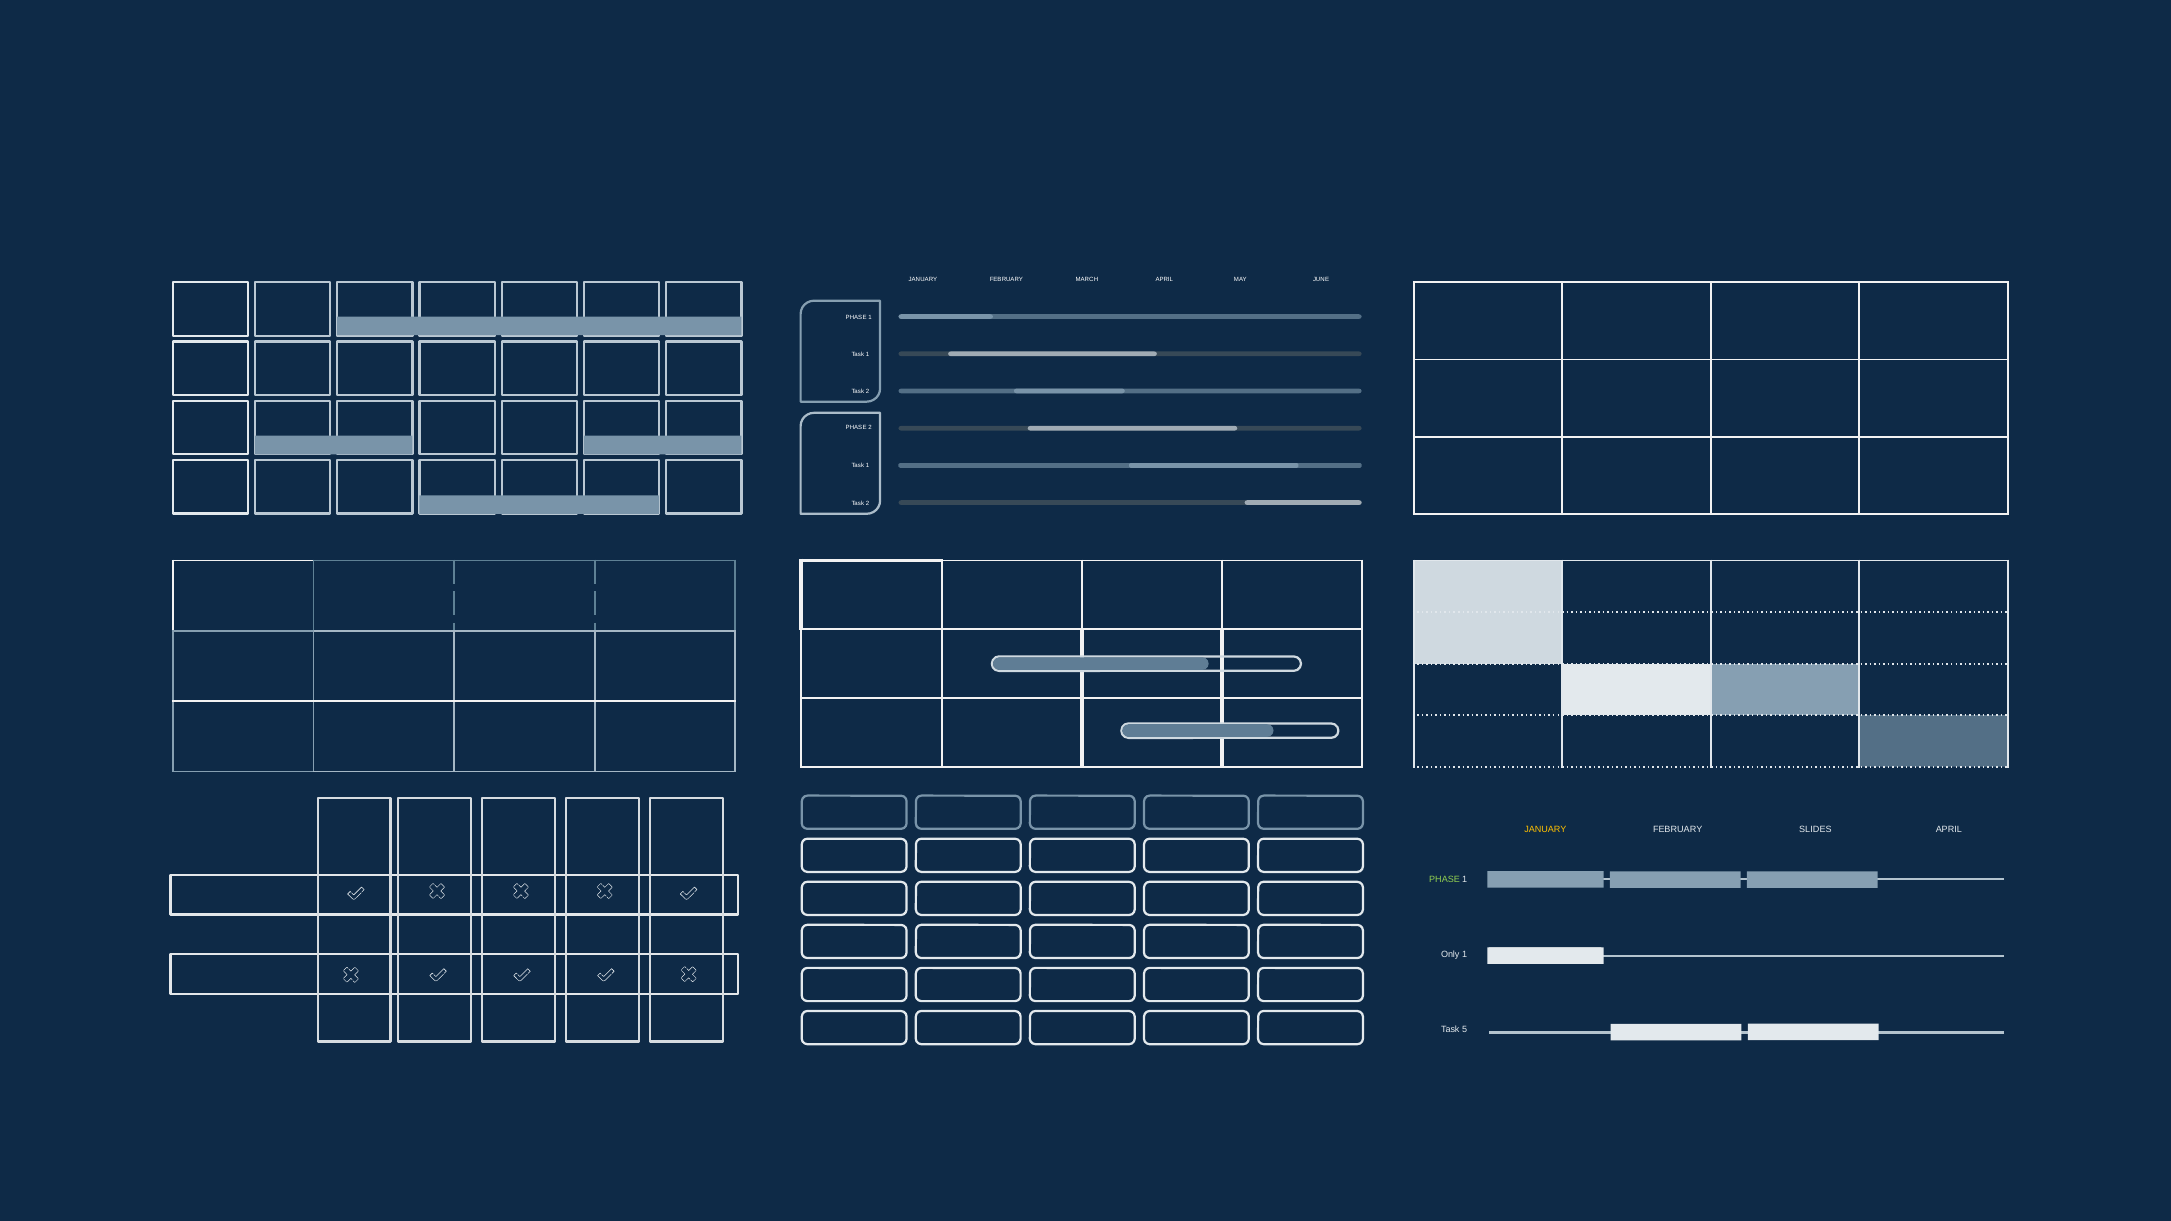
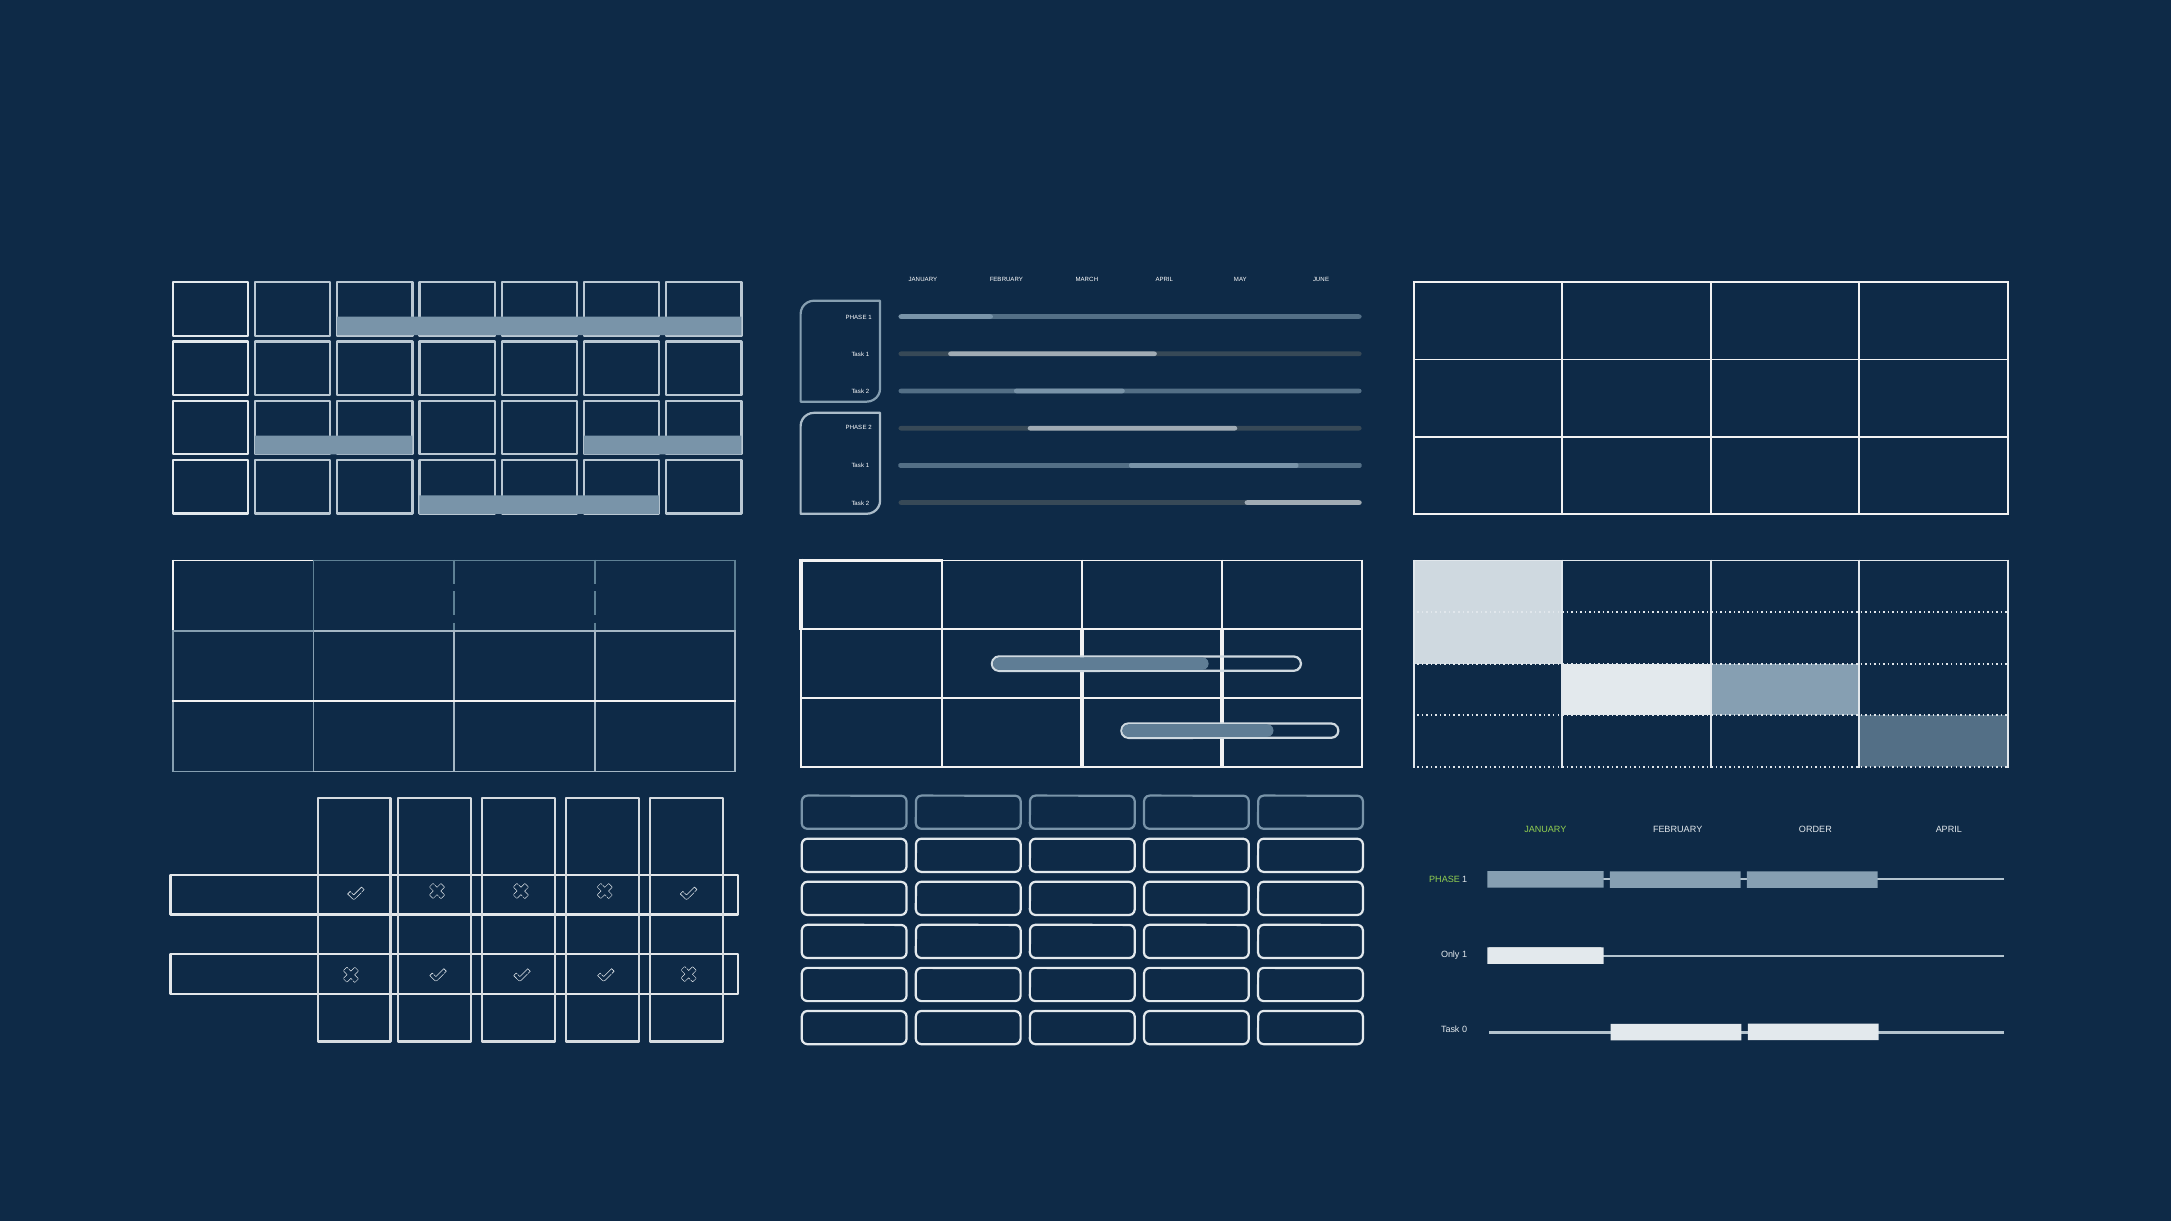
JANUARY colour: yellow -> light green (1545, 830)
SLIDES: SLIDES -> ORDER (1815, 830)
5: 5 -> 0 (1465, 1030)
